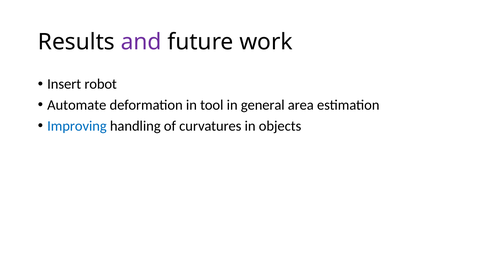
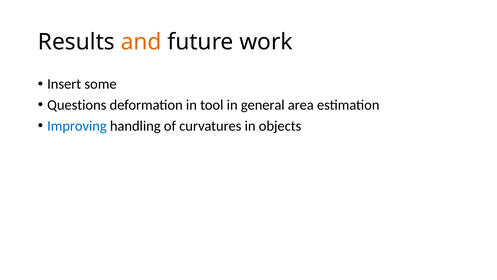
and colour: purple -> orange (141, 42)
robot: robot -> some (101, 84)
Automate: Automate -> Questions (77, 105)
